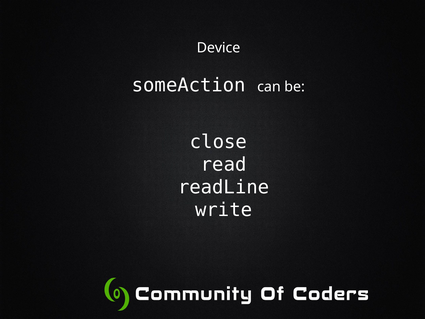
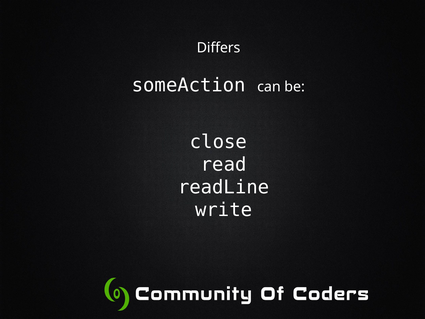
Device: Device -> Differs (218, 48)
